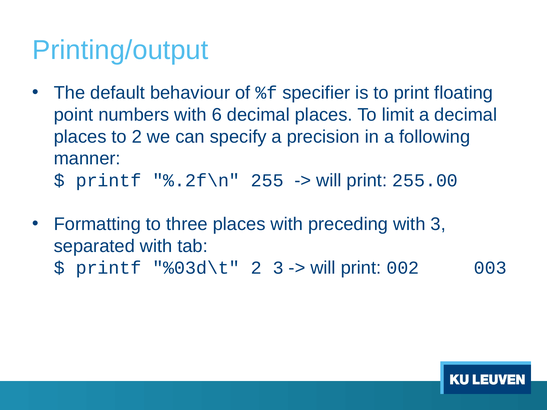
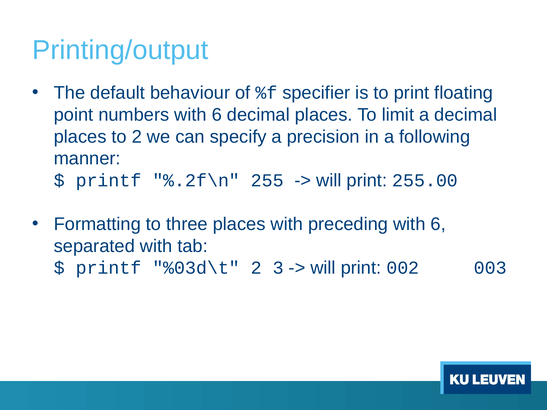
preceding with 3: 3 -> 6 (438, 224)
